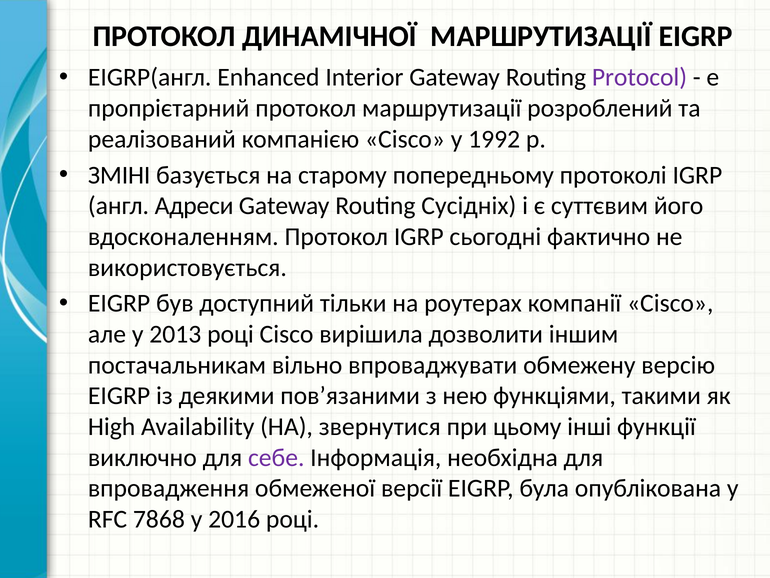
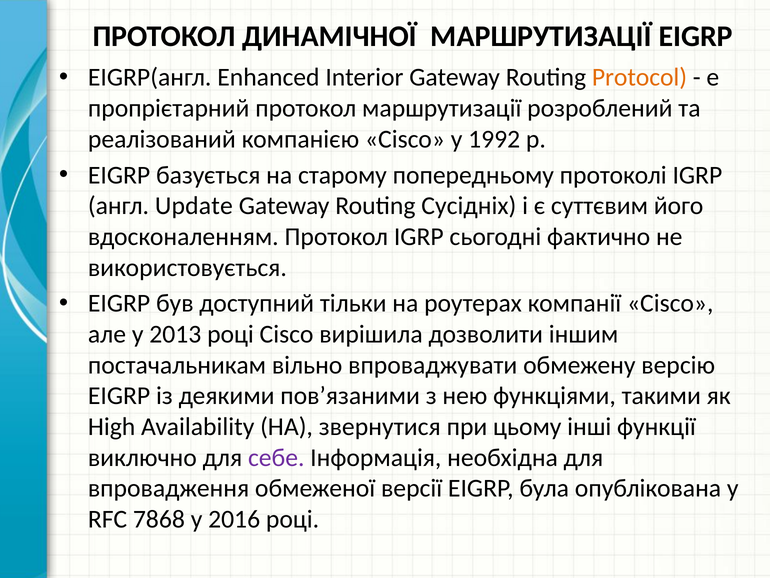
Protocol colour: purple -> orange (639, 77)
ЗМІНІ: ЗМІНІ -> EІGRP (119, 175)
Адреси: Адреси -> Update (194, 206)
